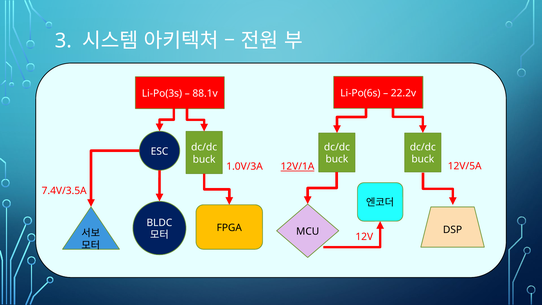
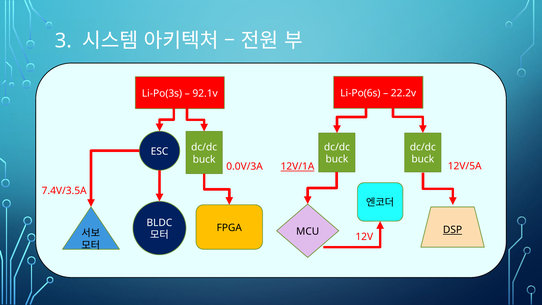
88.1v: 88.1v -> 92.1v (205, 93)
1.0V/3A: 1.0V/3A -> 0.0V/3A (245, 166)
DSP underline: none -> present (453, 230)
